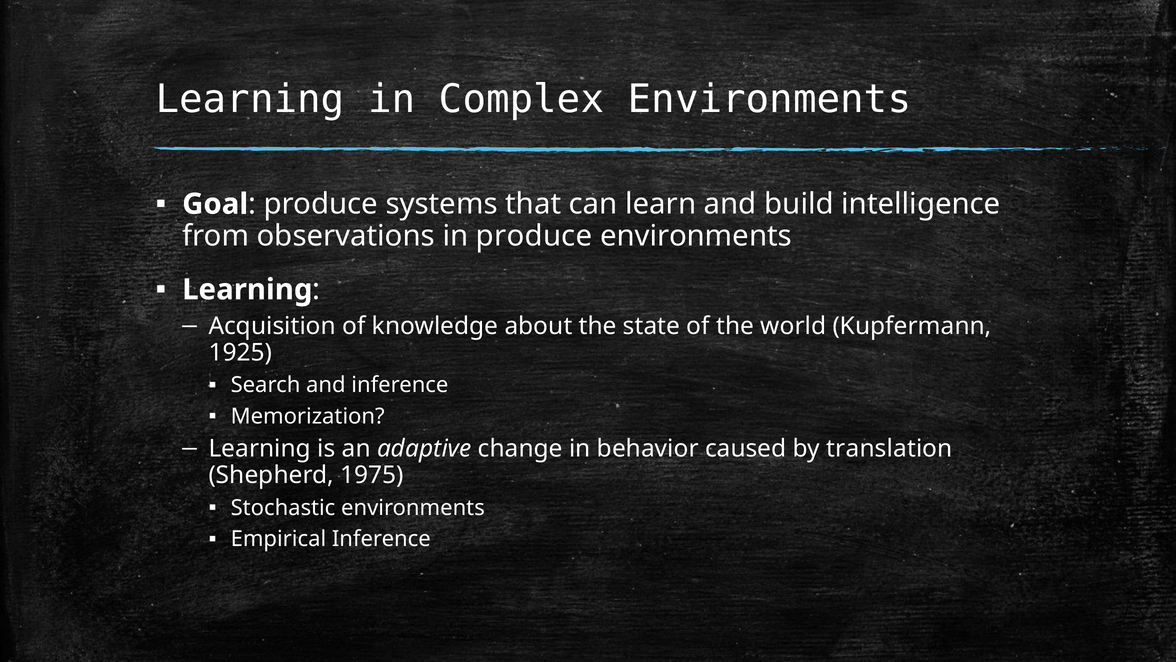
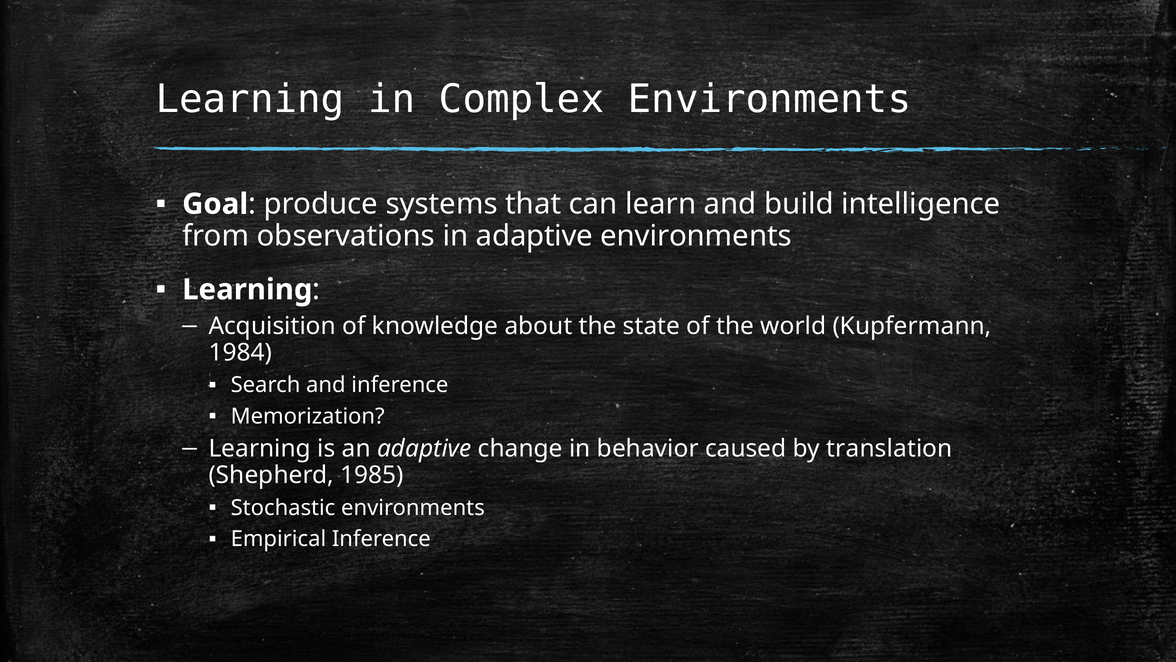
in produce: produce -> adaptive (534, 236)
1925: 1925 -> 1984 (240, 352)
1975: 1975 -> 1985 (372, 475)
